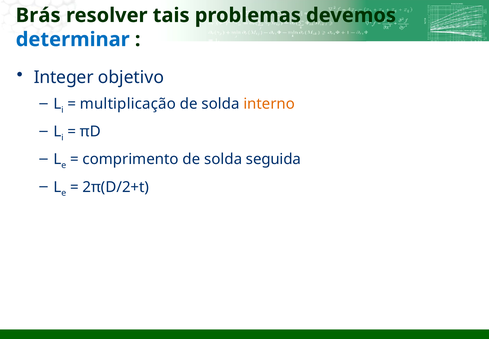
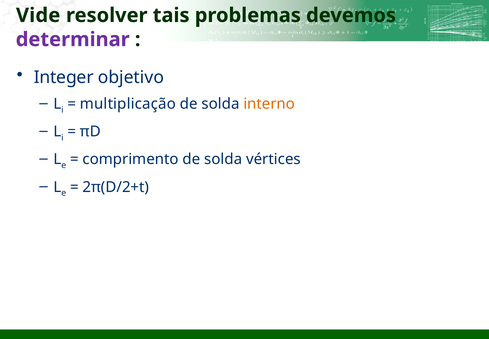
Brás: Brás -> Vide (38, 15)
determinar colour: blue -> purple (73, 39)
seguida: seguida -> vértices (273, 159)
